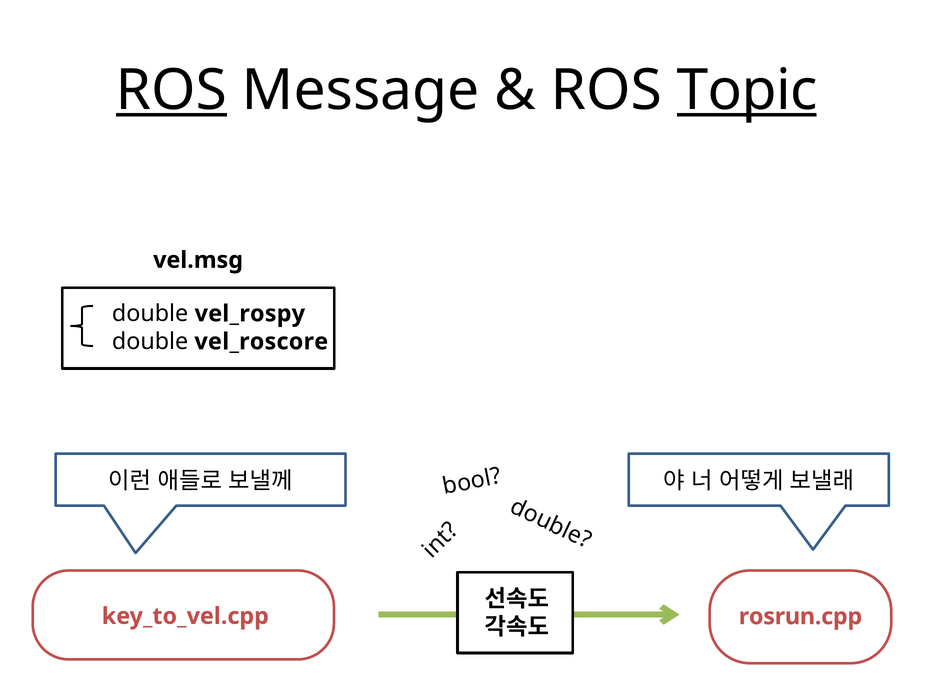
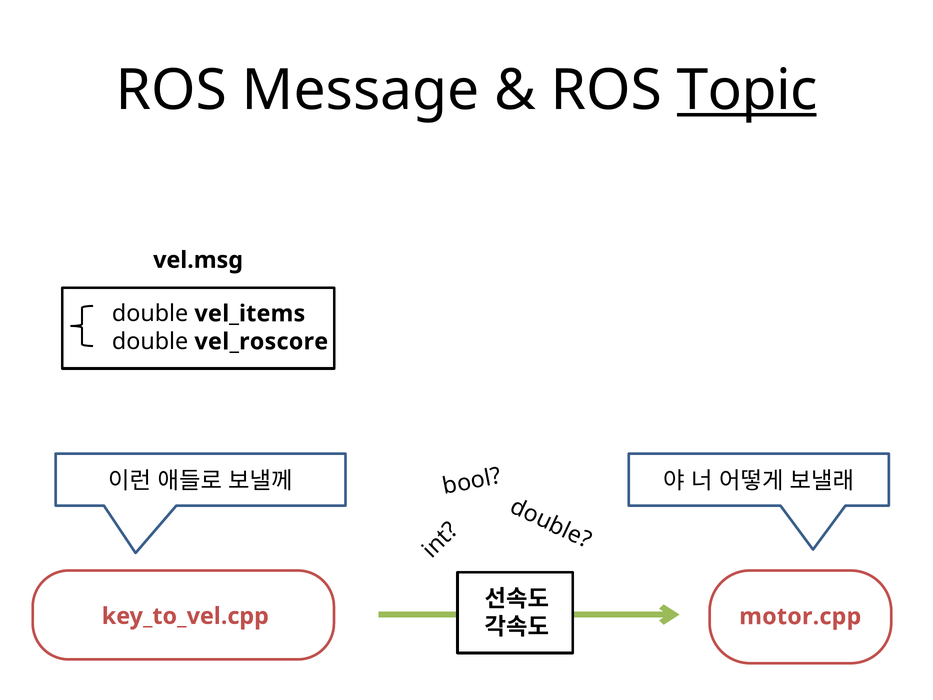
ROS underline: present -> none (171, 90)
vel_rospy: vel_rospy -> vel_items (250, 313)
rosrun.cpp: rosrun.cpp -> motor.cpp (800, 616)
